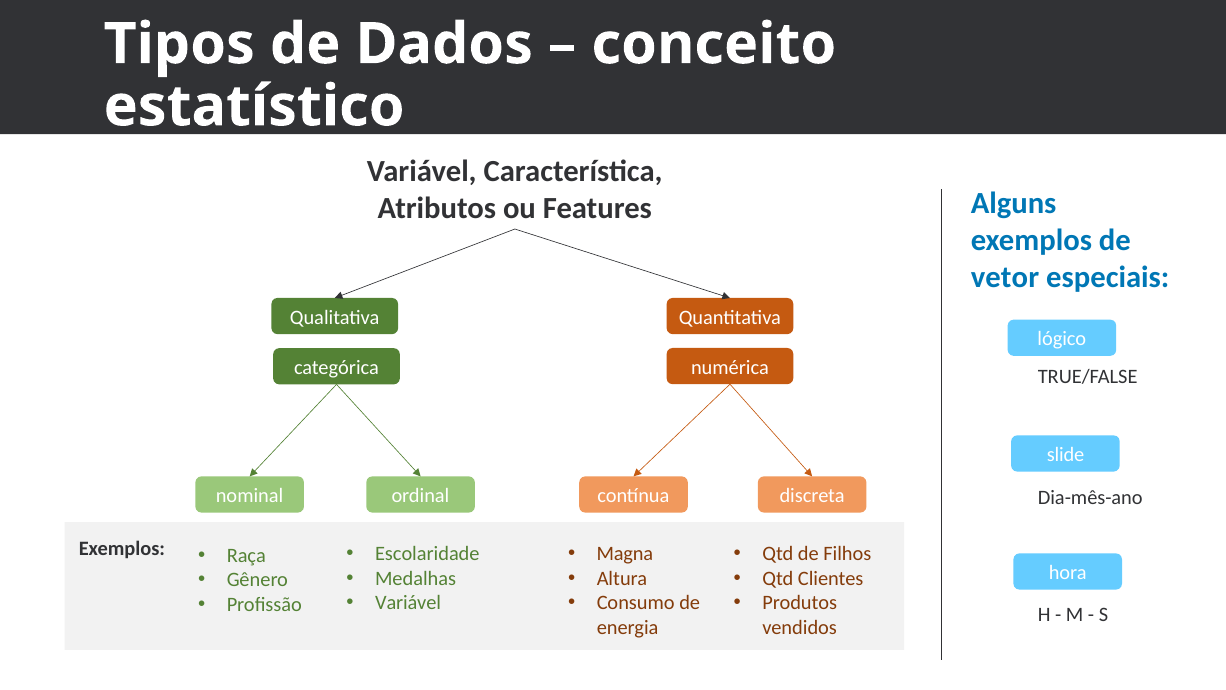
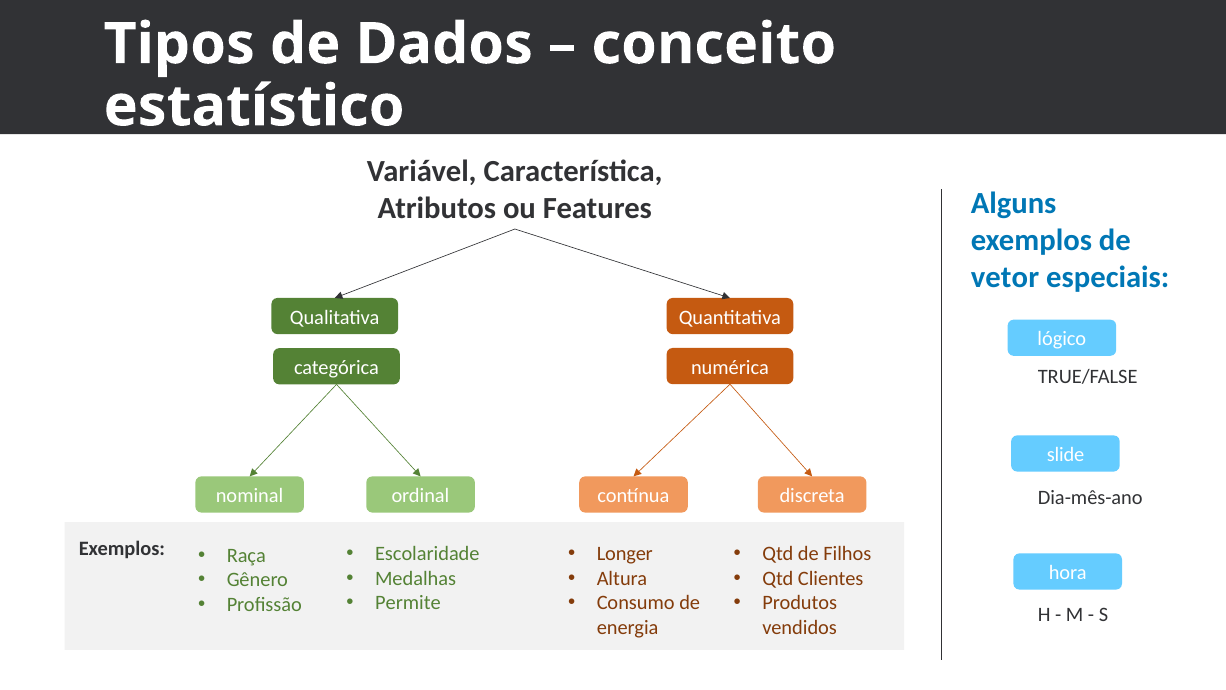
Magna: Magna -> Longer (625, 554)
Variável: Variável -> Permite (408, 603)
